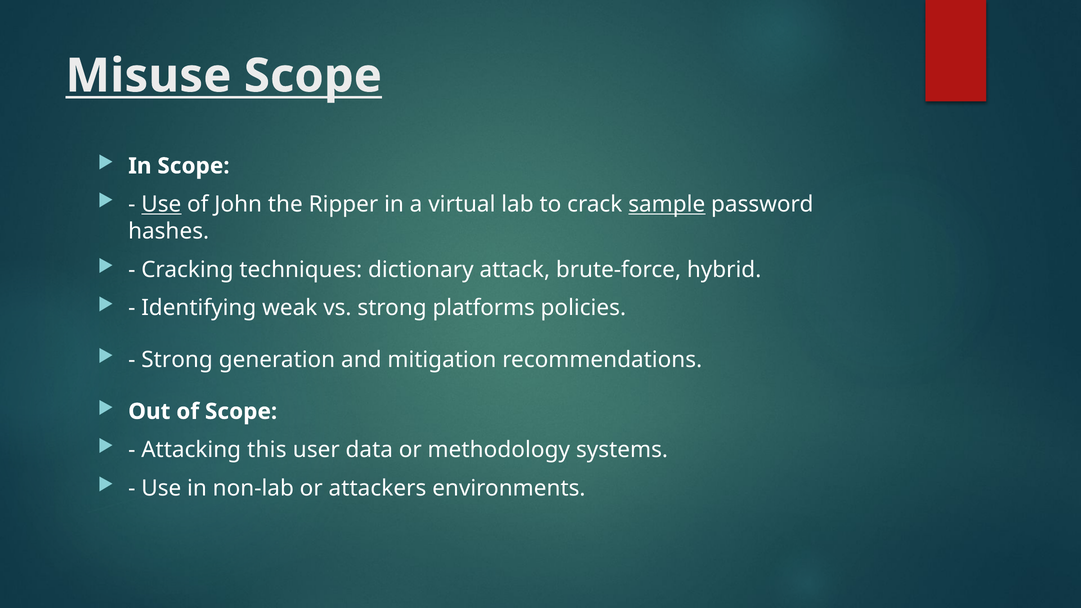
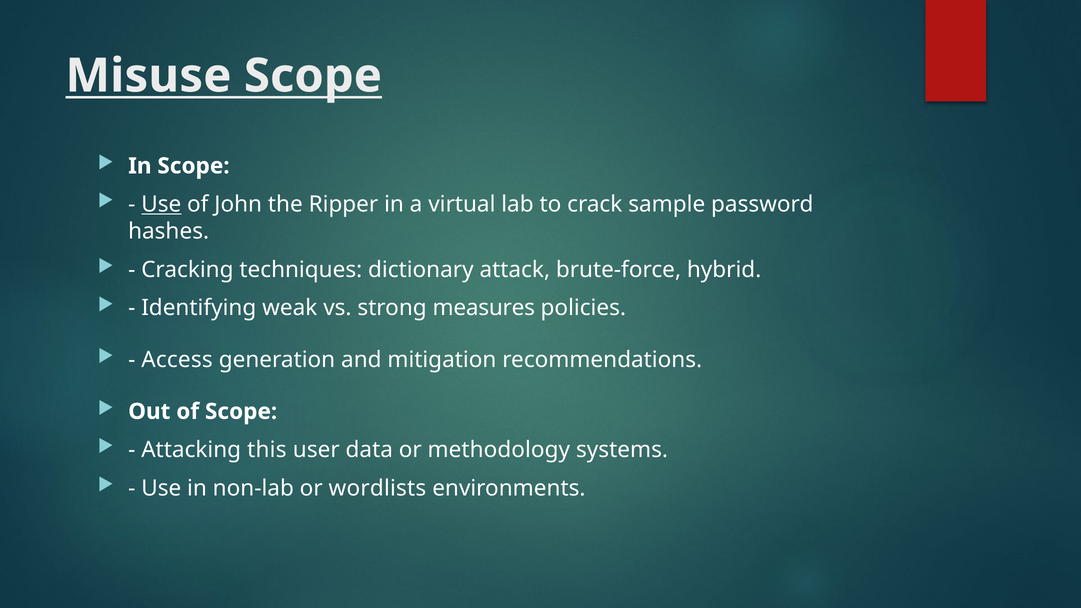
sample underline: present -> none (667, 204)
platforms: platforms -> measures (484, 308)
Strong: Strong -> Access (177, 360)
attackers: attackers -> wordlists (377, 488)
